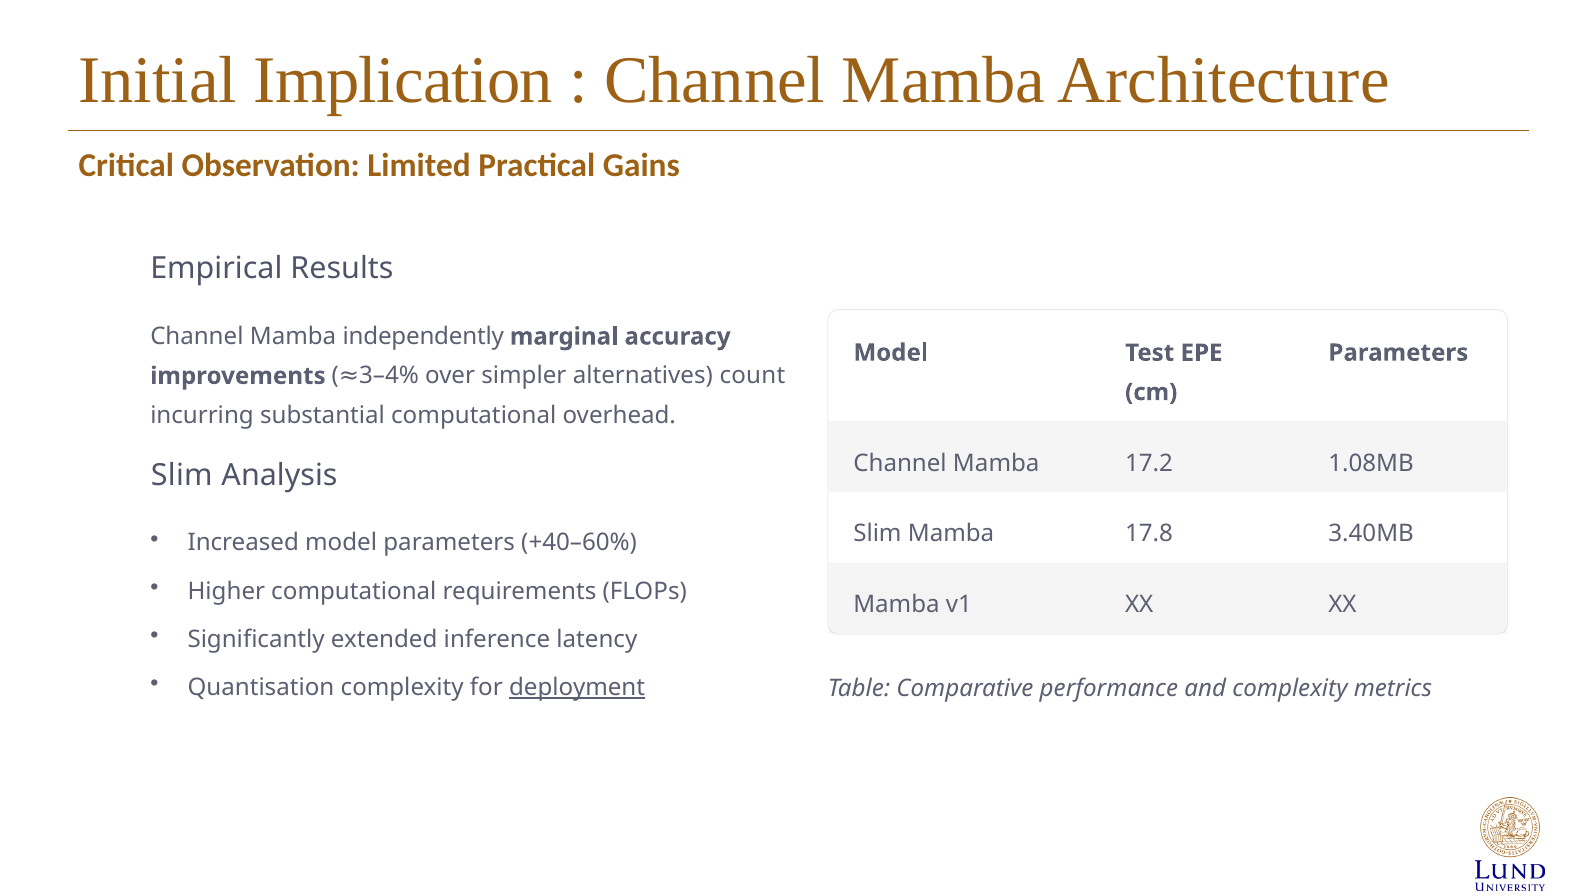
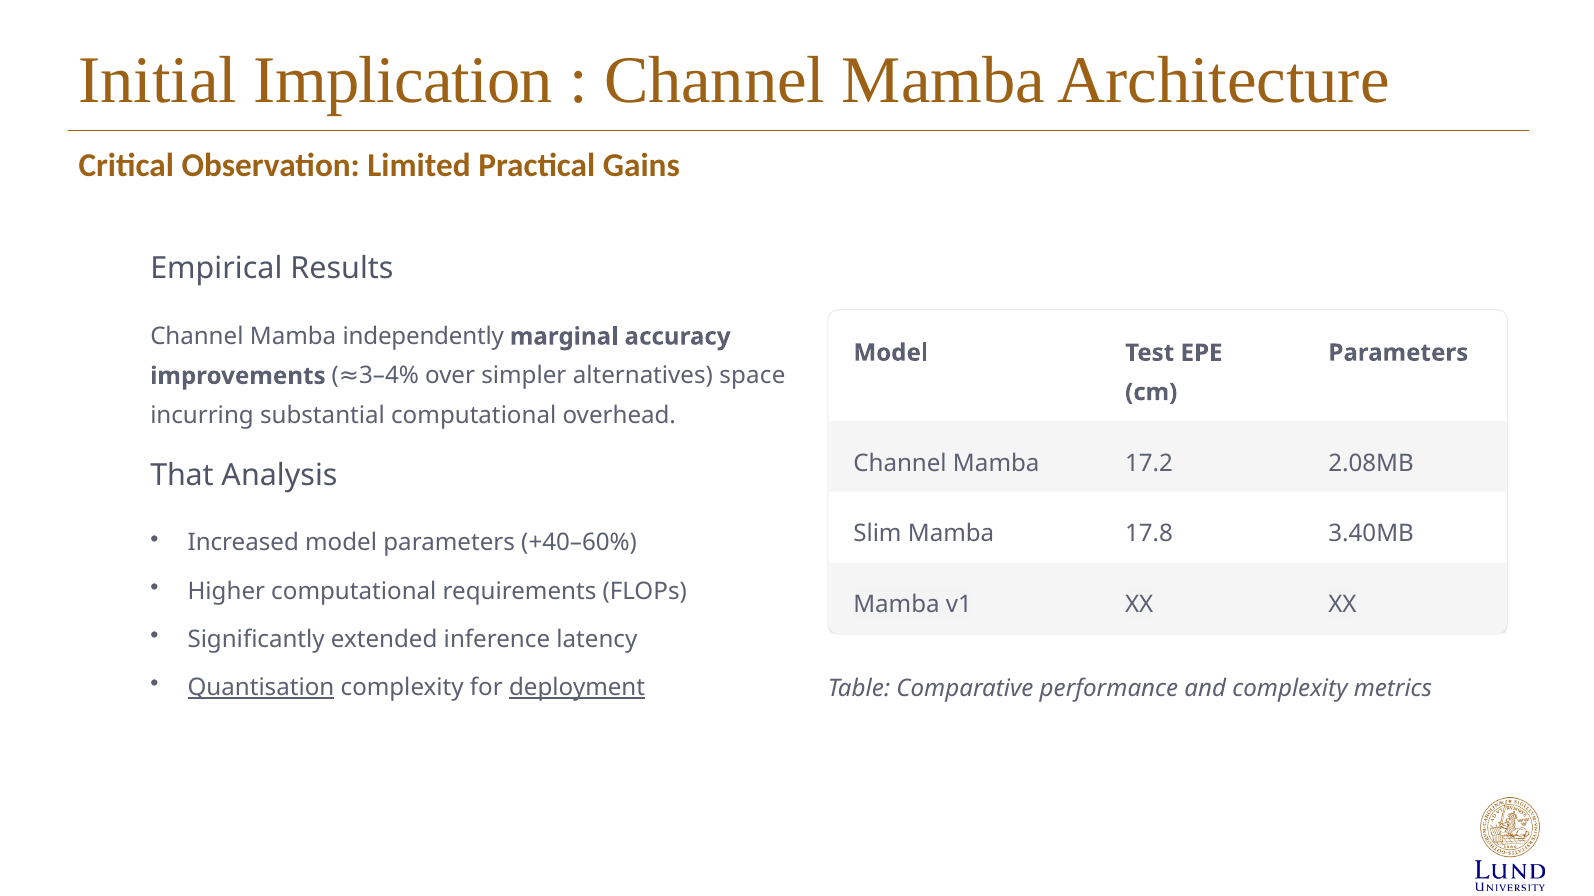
count: count -> space (752, 376)
1.08MB: 1.08MB -> 2.08MB (1371, 463)
Slim: Slim -> That (182, 475)
Quantisation underline: none -> present (261, 687)
